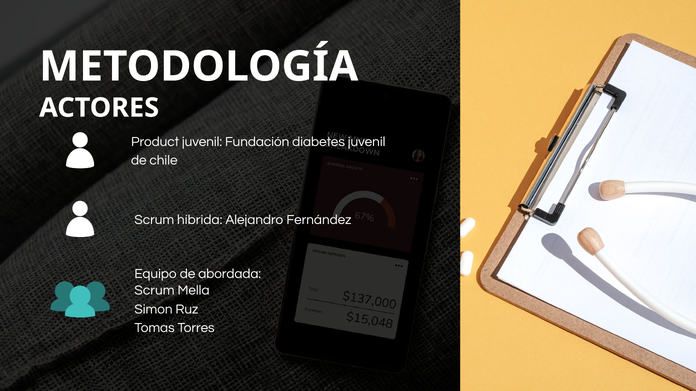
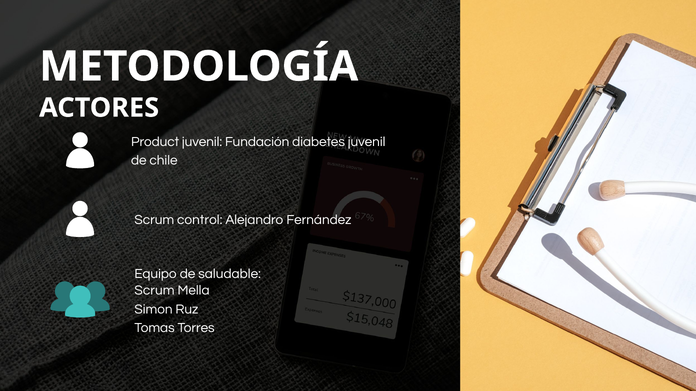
híbrida: híbrida -> control (200, 220)
abordada: abordada -> saludable (230, 274)
